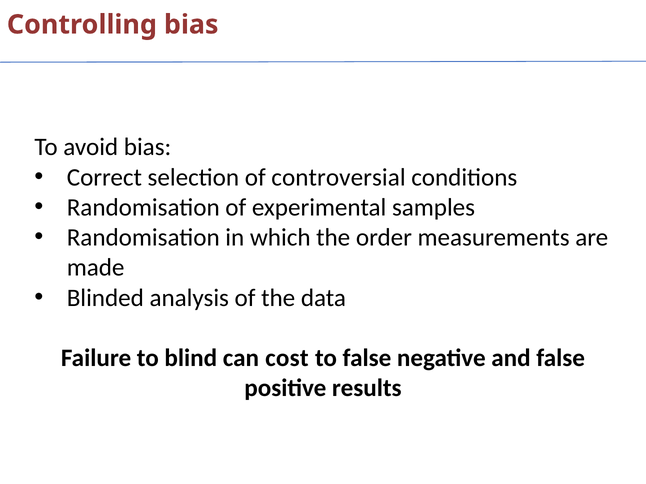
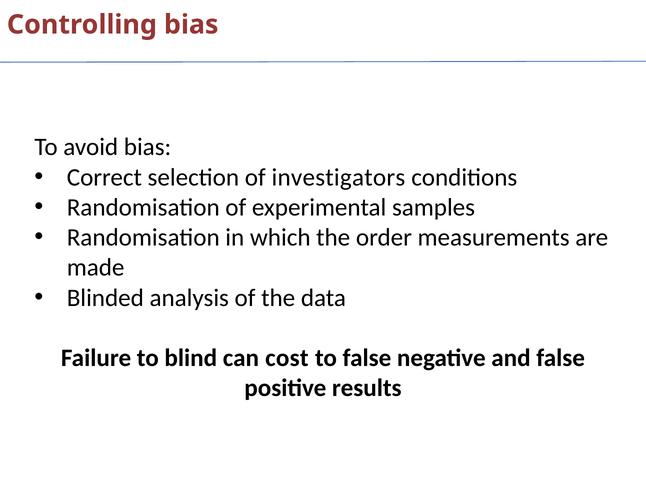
controversial: controversial -> investigators (338, 177)
